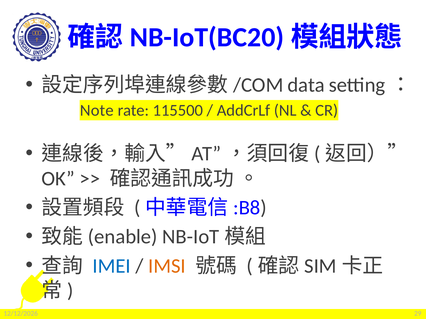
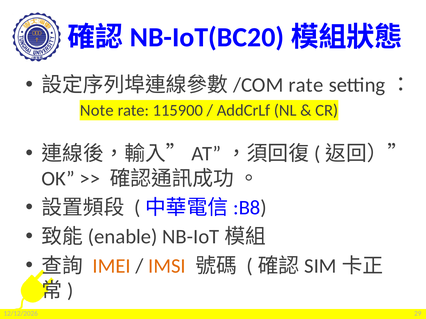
data: data -> rate (306, 85)
115500: 115500 -> 115900 (178, 111)
IMEI colour: blue -> orange (112, 266)
